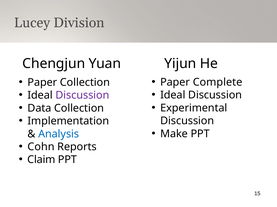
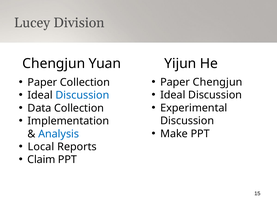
Paper Complete: Complete -> Chengjun (218, 82)
Discussion colour: purple -> blue (82, 96)
Cohn: Cohn -> Local (41, 147)
